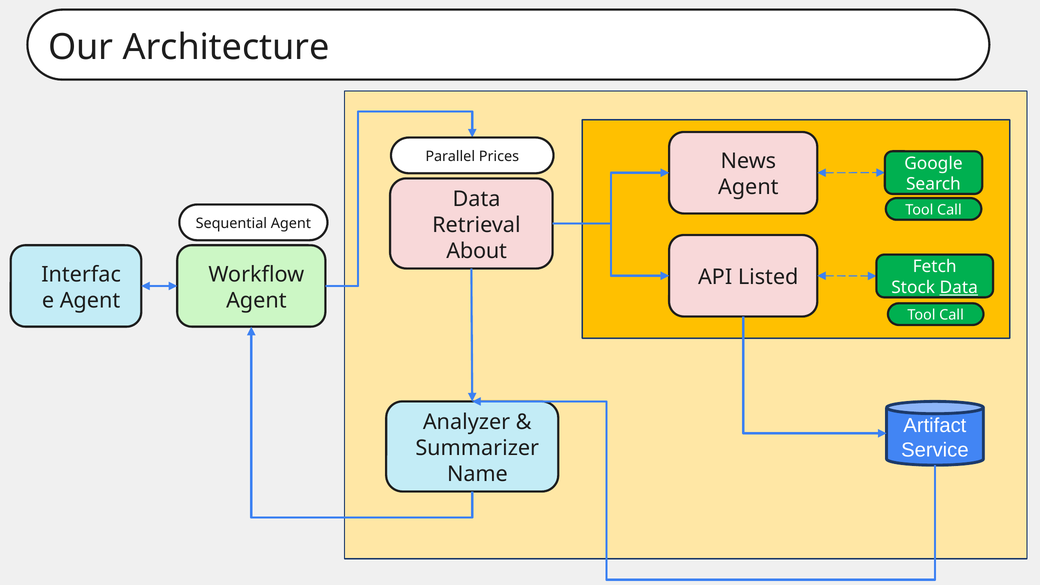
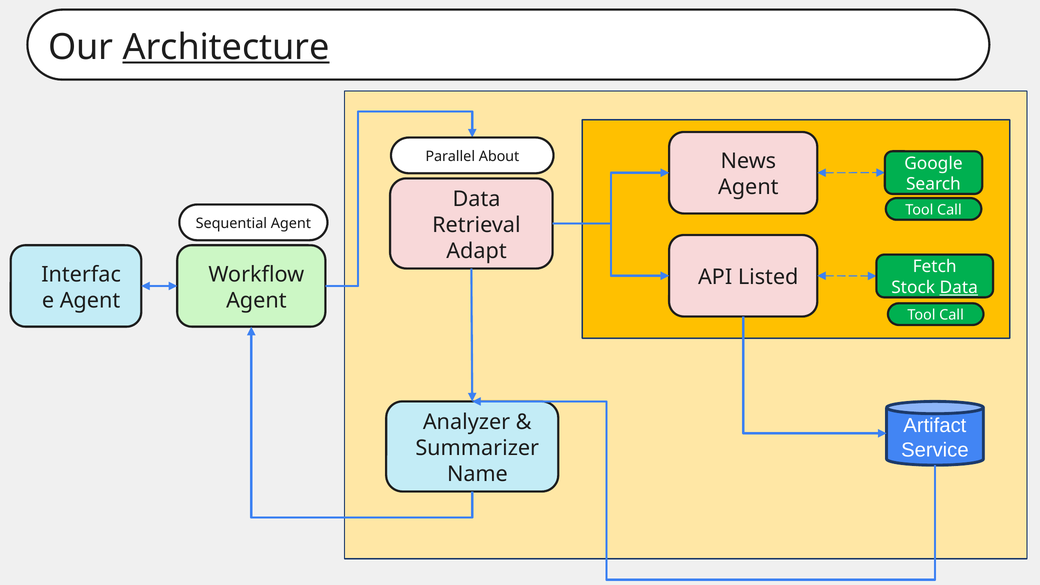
Architecture underline: none -> present (226, 47)
Prices: Prices -> About (499, 156)
About: About -> Adapt (476, 251)
